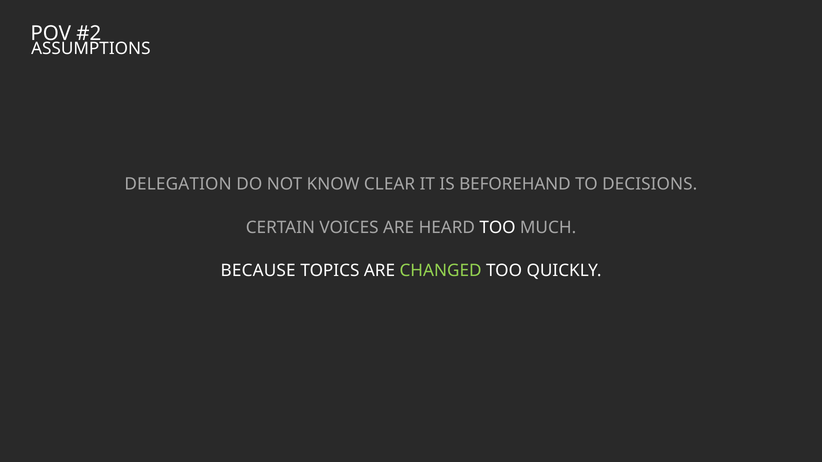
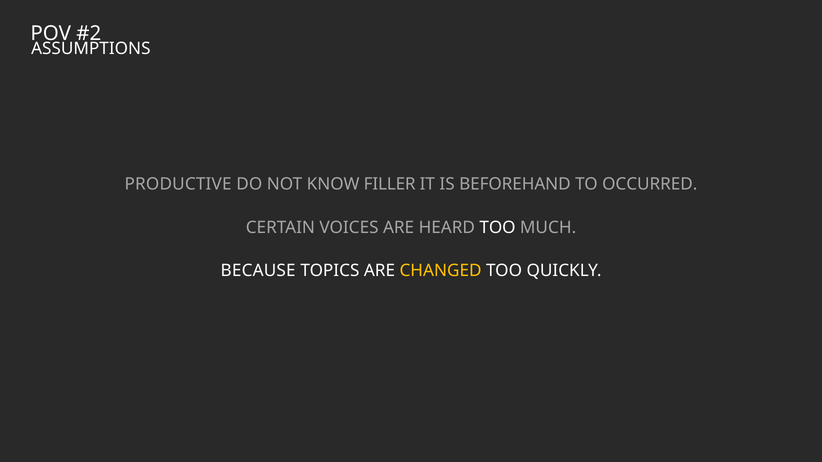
DELEGATION: DELEGATION -> PRODUCTIVE (178, 184)
CLEAR: CLEAR -> FILLER (390, 184)
DECISIONS: DECISIONS -> OCCURRED (650, 184)
CHANGED colour: light green -> yellow (441, 271)
